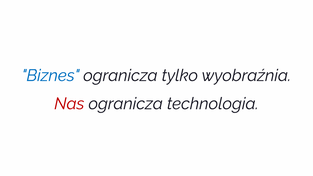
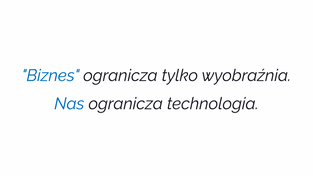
Nas colour: red -> blue (69, 104)
